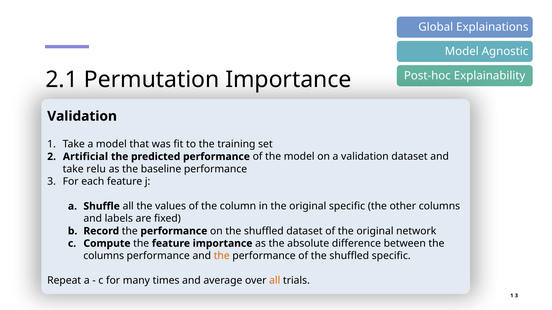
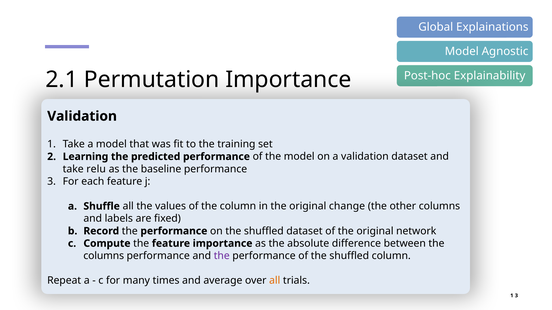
Artificial: Artificial -> Learning (85, 157)
original specific: specific -> change (347, 207)
the colour: orange -> purple (222, 256)
shuffled specific: specific -> column (391, 256)
